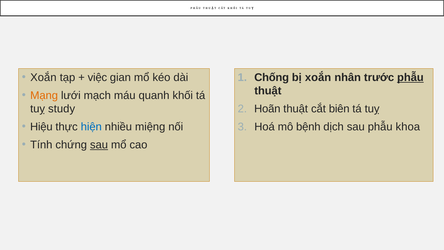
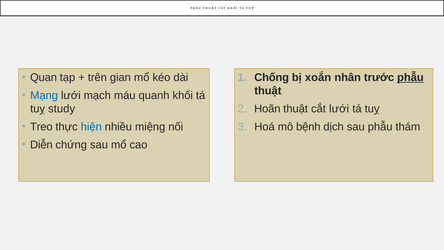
Xoắn: Xoắn -> Quan (44, 78)
việc: việc -> trên (97, 78)
Mạng colour: orange -> blue (44, 95)
cắt biên: biên -> lưới (339, 109)
Hiệu: Hiệu -> Treo (41, 127)
khoa: khoa -> thám (408, 127)
Tính: Tính -> Diễn (41, 145)
sau underline: present -> none (99, 145)
